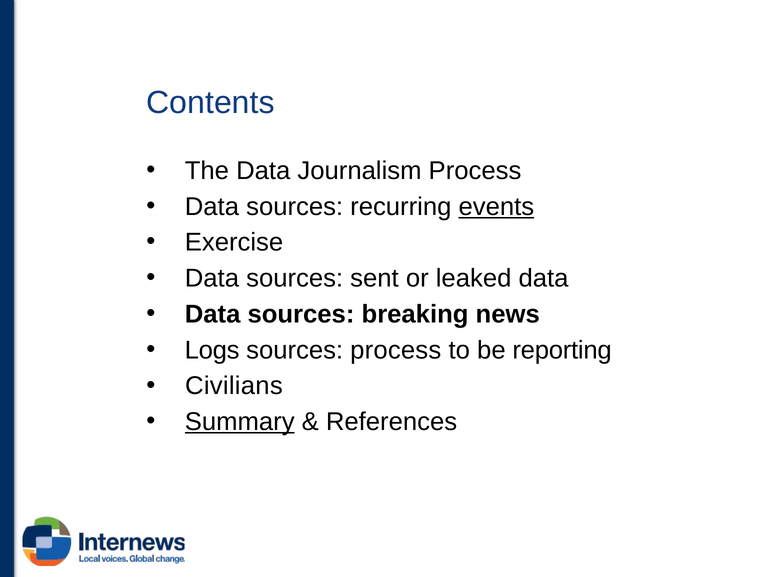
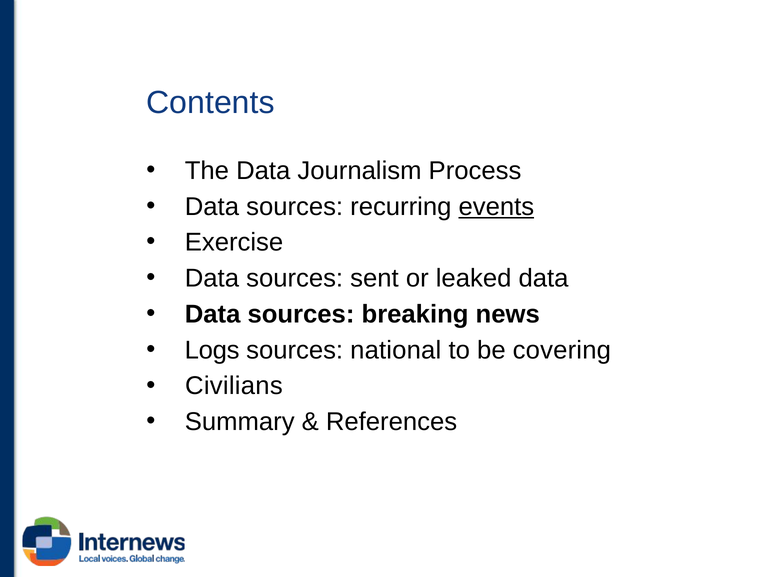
sources process: process -> national (396, 350)
reporting: reporting -> covering (562, 350)
Summary underline: present -> none (240, 422)
